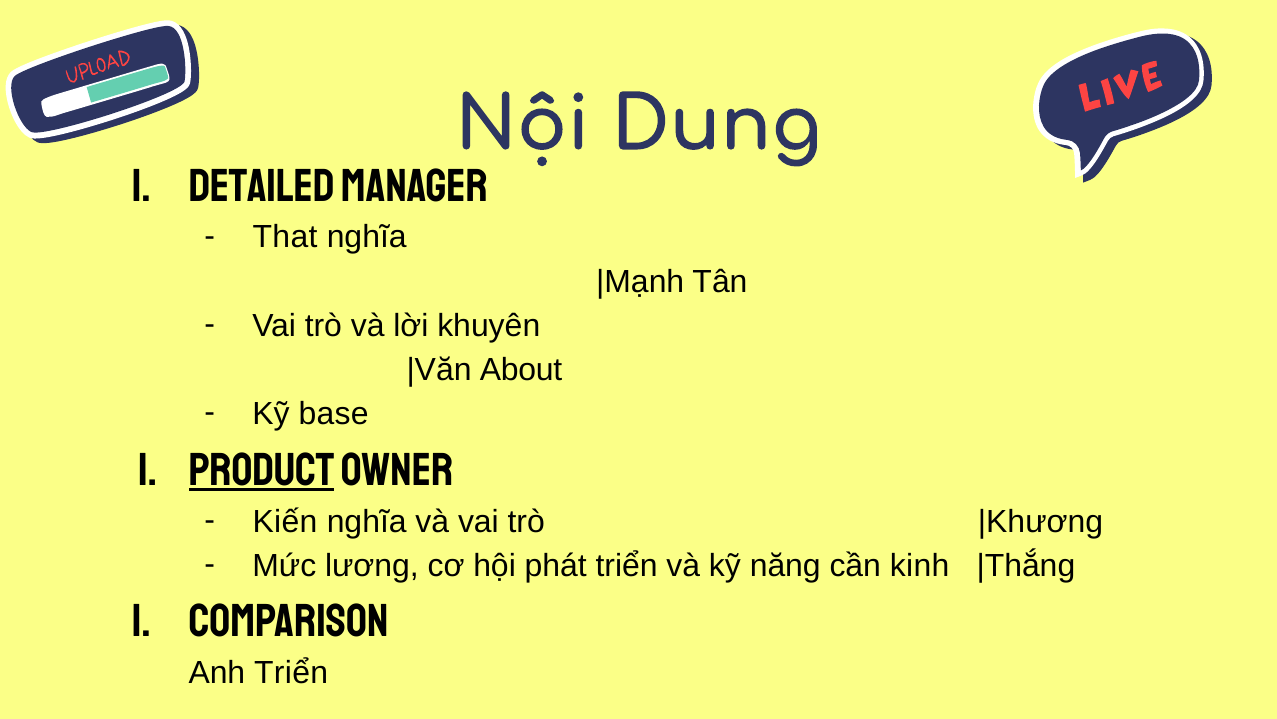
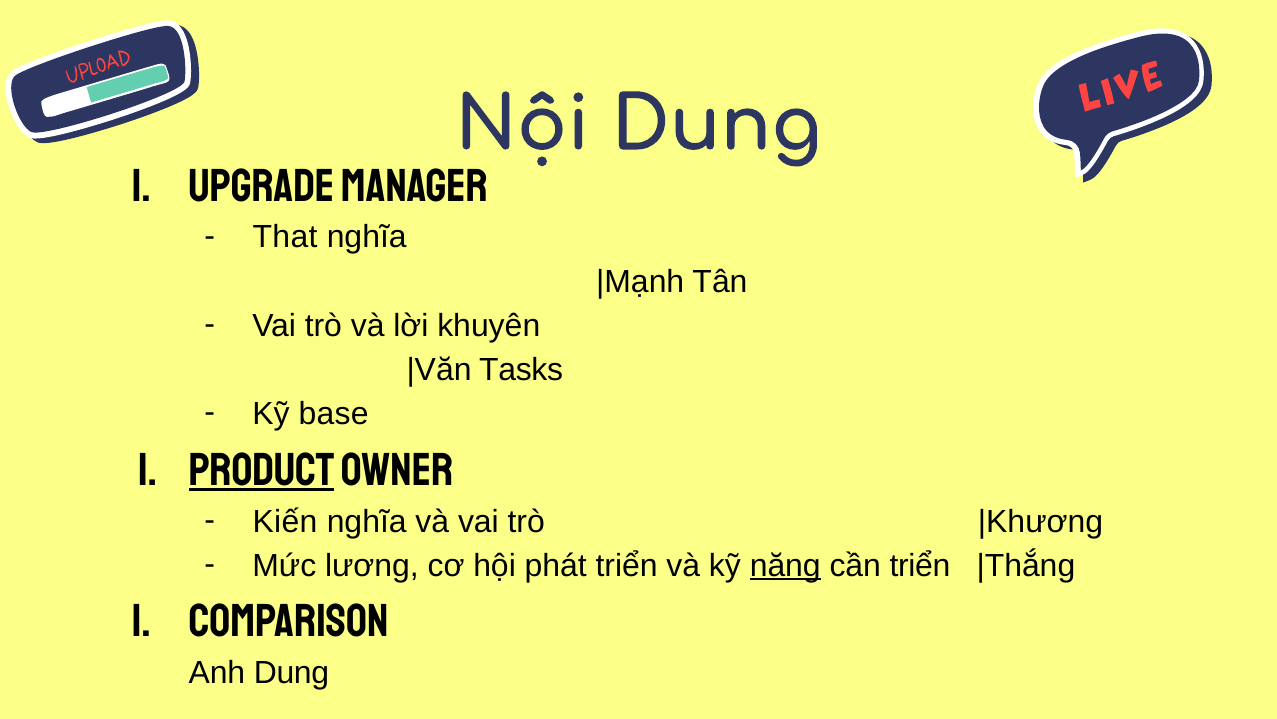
Detailed: Detailed -> Upgrade (261, 186)
About: About -> Tasks (521, 369)
năng underline: none -> present (785, 565)
cần kinh: kinh -> triển (920, 565)
Anh Triển: Triển -> Dung (291, 673)
